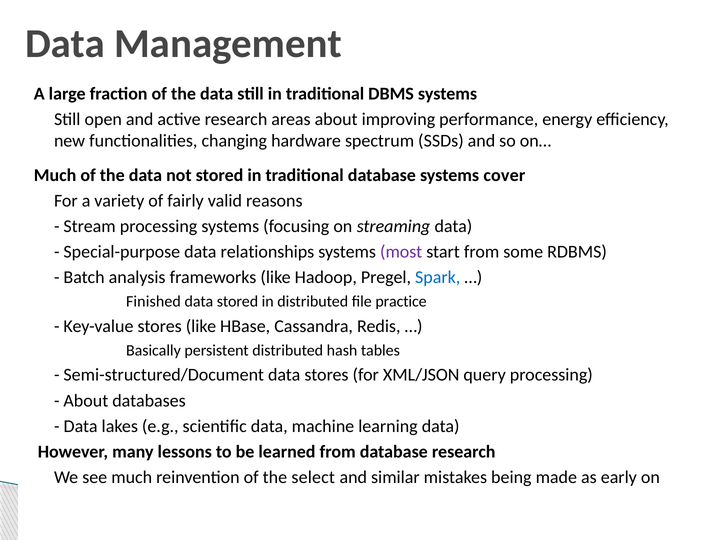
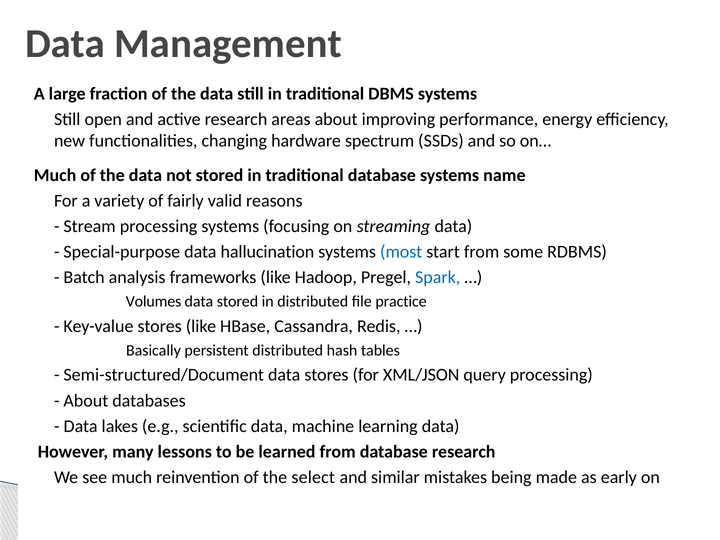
cover: cover -> name (504, 175)
relationships: relationships -> hallucination (267, 252)
most colour: purple -> blue (401, 252)
Finished: Finished -> Volumes (154, 302)
